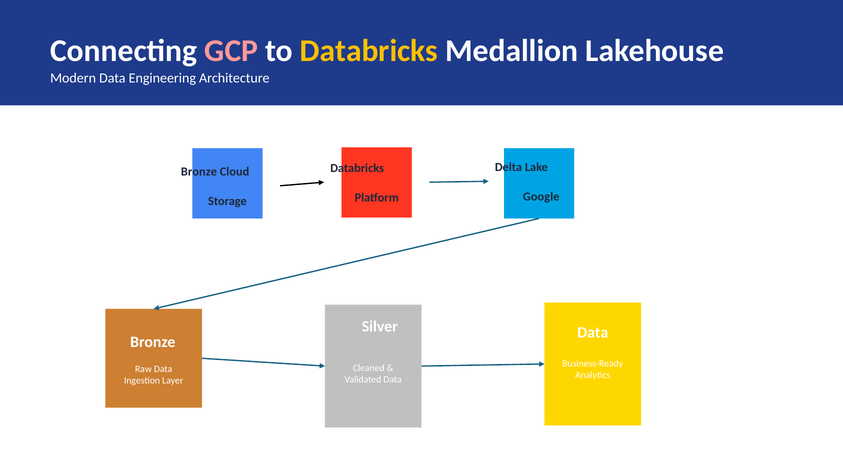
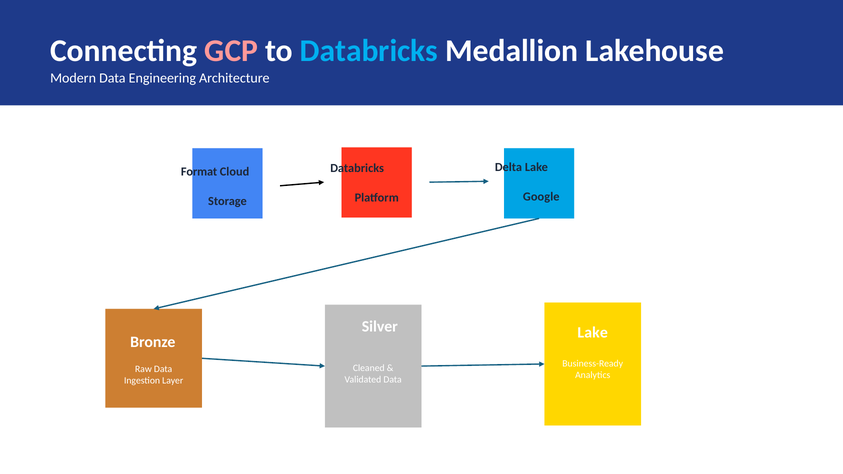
Databricks colour: yellow -> light blue (369, 51)
Bronze: Bronze -> Format (199, 172)
Data: Data -> Lake (593, 333)
